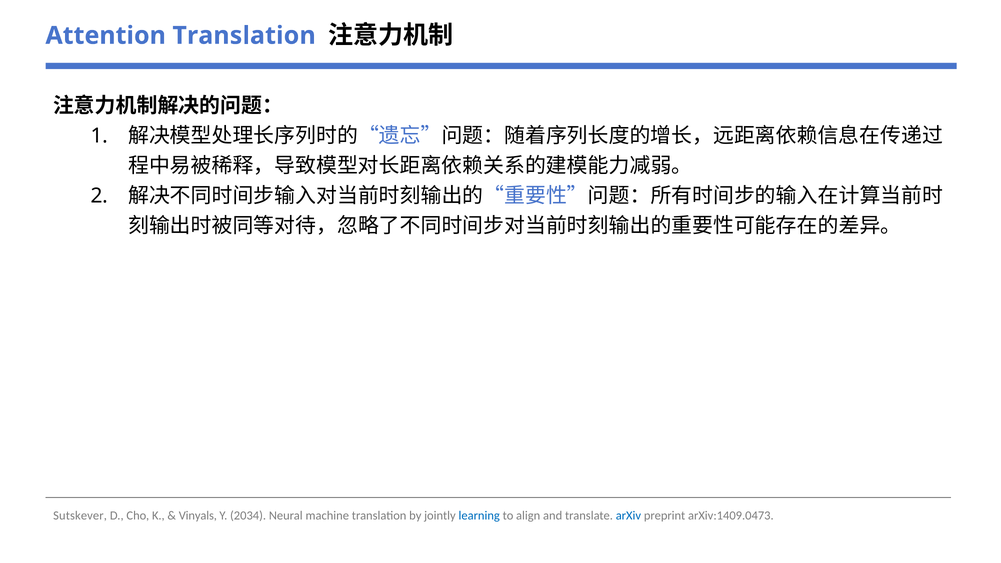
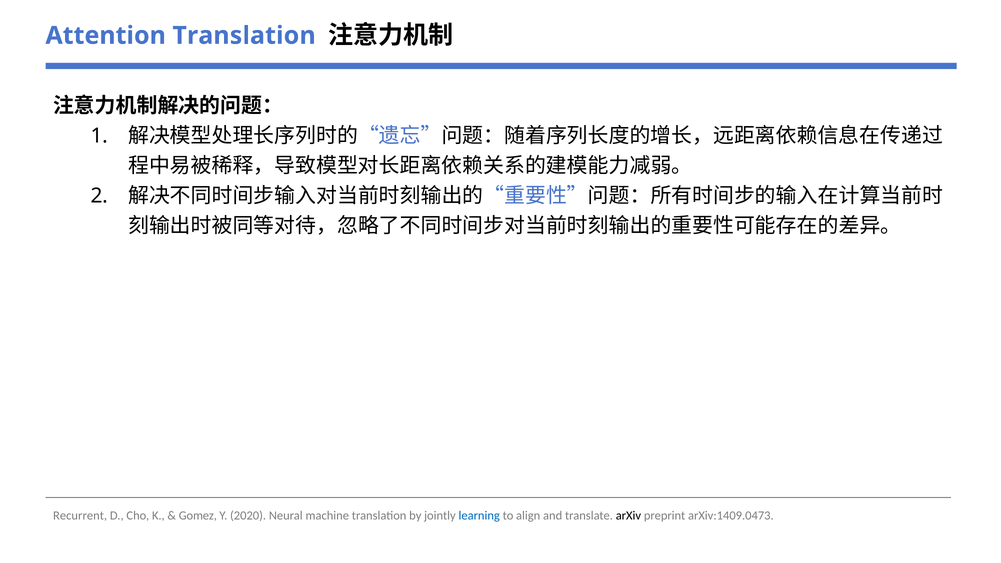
Sutskever: Sutskever -> Recurrent (80, 516)
Vinyals: Vinyals -> Gomez (198, 516)
2034: 2034 -> 2020 (248, 516)
arXiv colour: blue -> black (628, 516)
